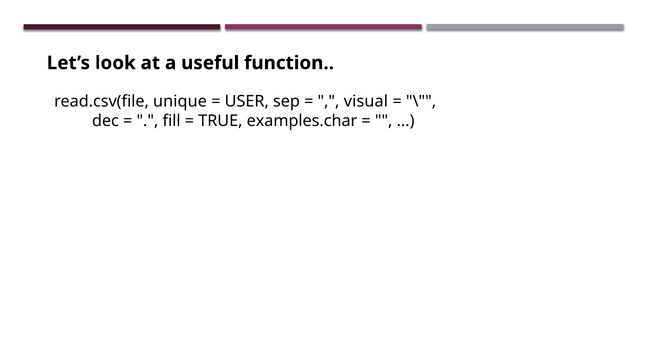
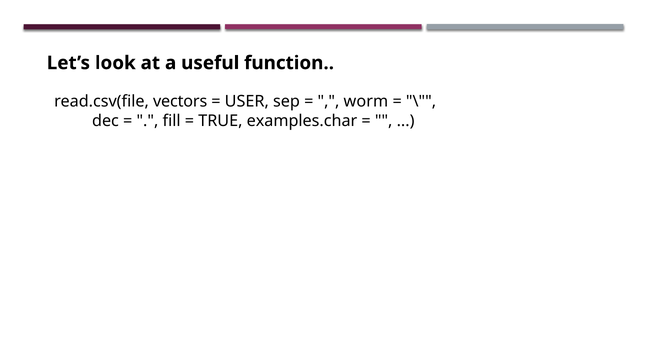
unique: unique -> vectors (180, 101)
visual: visual -> worm (366, 101)
